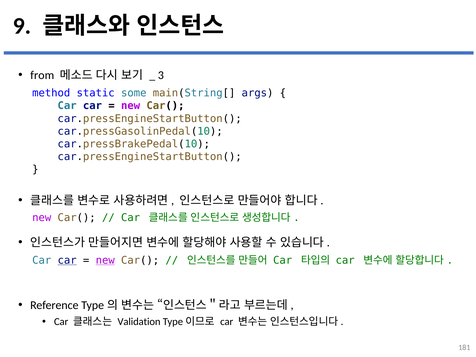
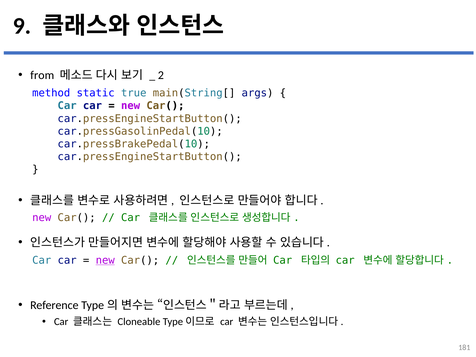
3: 3 -> 2 (161, 75)
some: some -> true (134, 93)
car underline: present -> none (67, 260)
Validation: Validation -> Cloneable (139, 322)
